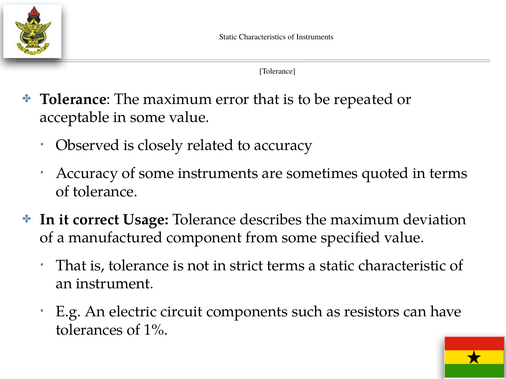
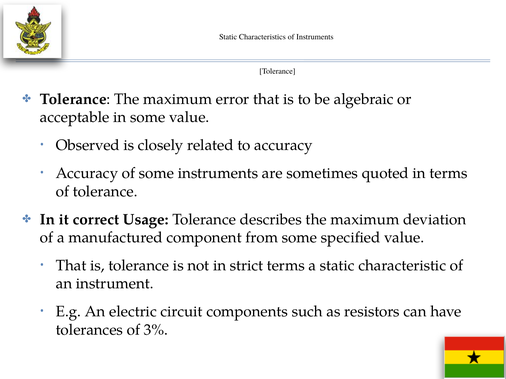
repeated: repeated -> algebraic (364, 99)
1%: 1% -> 3% (156, 330)
